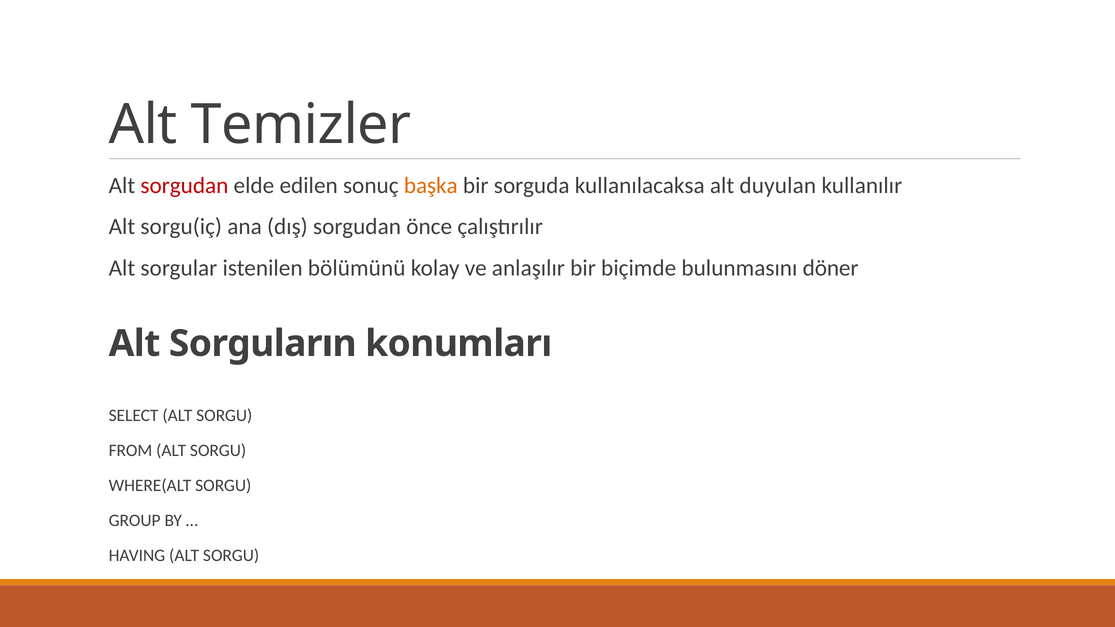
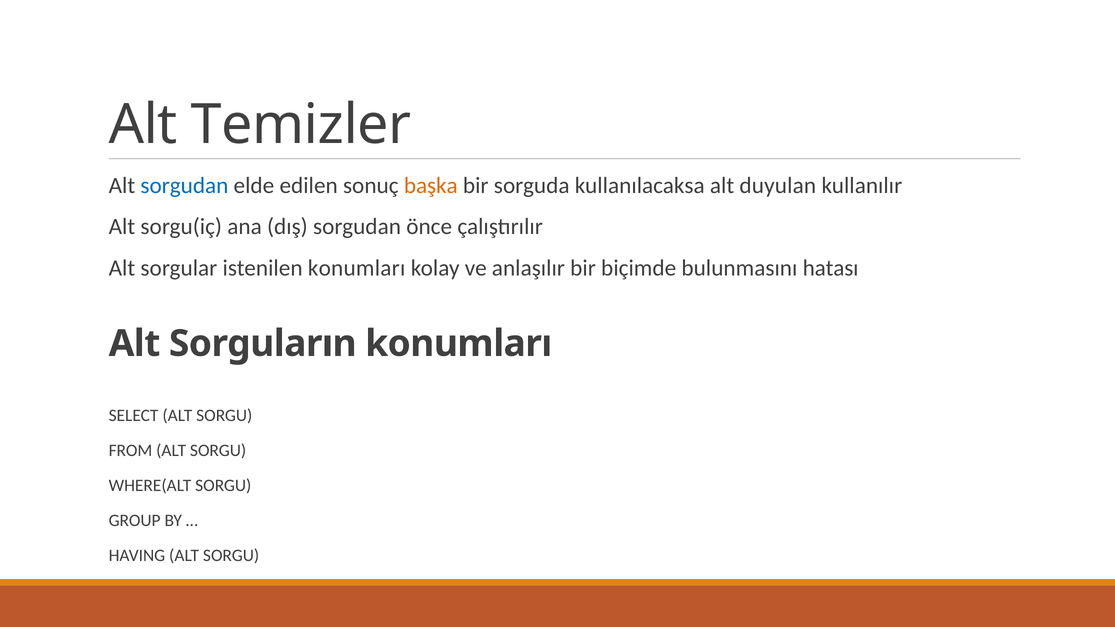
sorgudan colour: red -> blue (184, 185)
istenilen bölümünü: bölümünü -> konumları (357, 268)
döner: döner -> hatası (831, 268)
